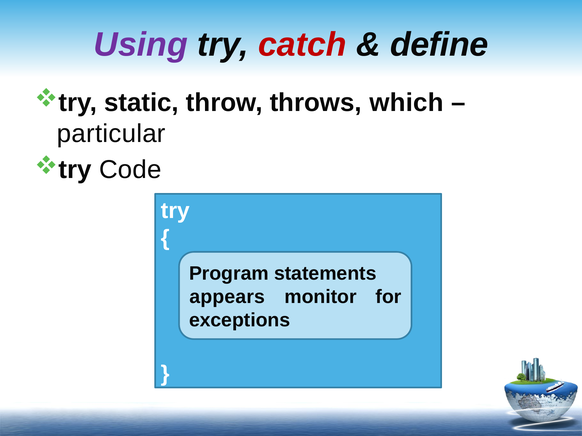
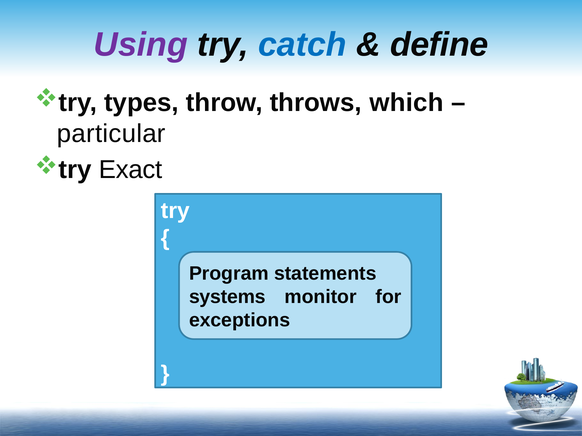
catch colour: red -> blue (302, 45)
static: static -> types (141, 103)
Code: Code -> Exact (131, 170)
appears: appears -> systems (227, 297)
